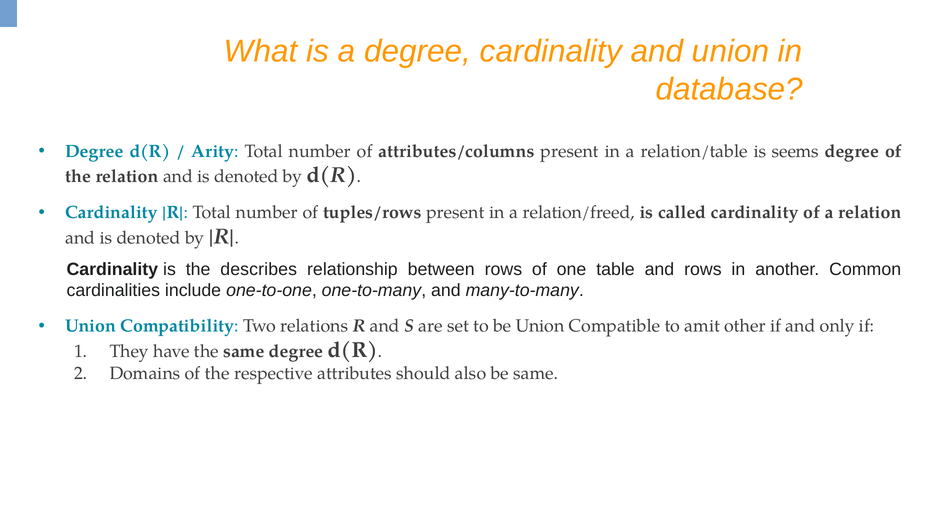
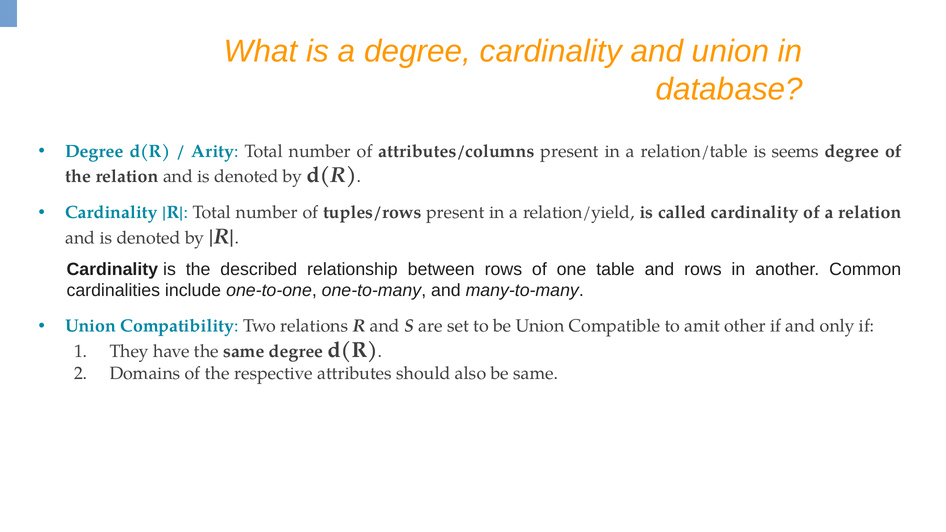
relation/freed: relation/freed -> relation/yield (579, 213)
describes: describes -> described (259, 269)
